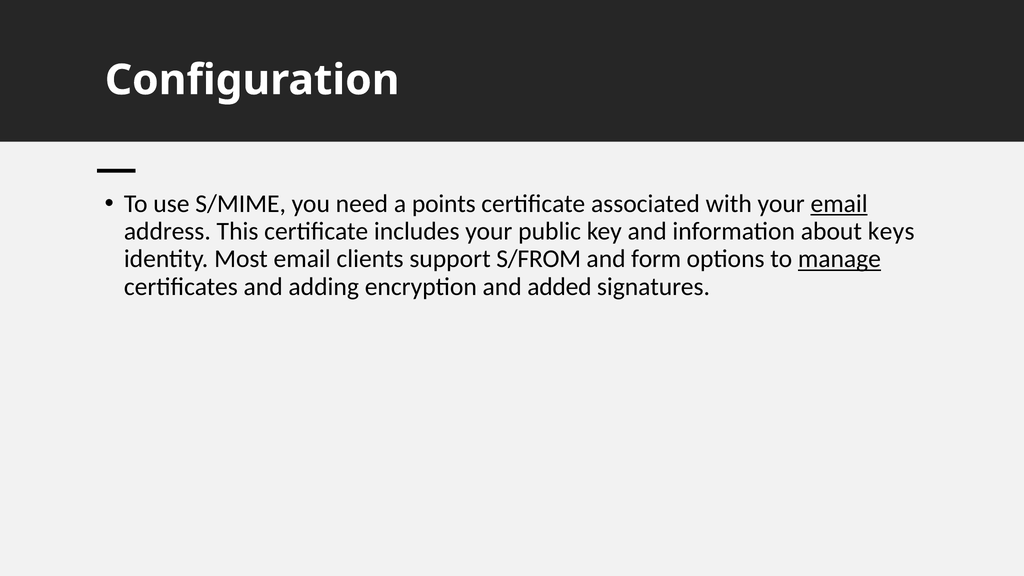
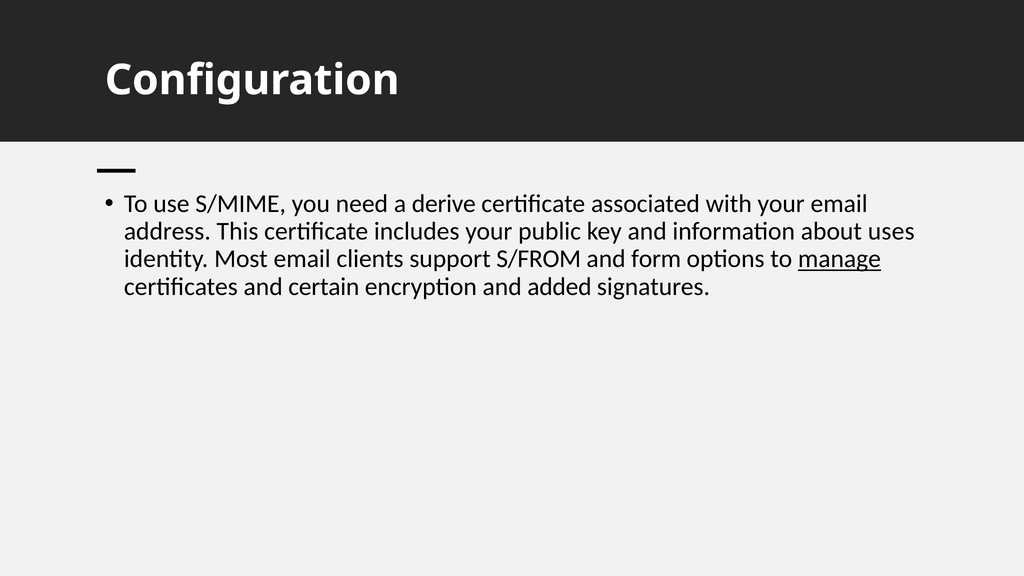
points: points -> derive (444, 204)
email underline: present -> none (839, 204)
keys: keys -> uses (891, 231)
adding: adding -> certain (324, 287)
